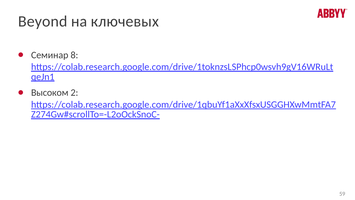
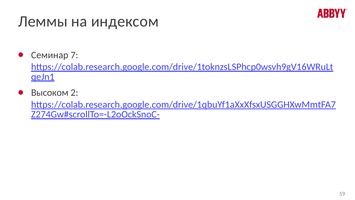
Beyond: Beyond -> Леммы (43, 21)
ключевых: ключевых -> индексом (125, 21)
8: 8 -> 7 (74, 55)
